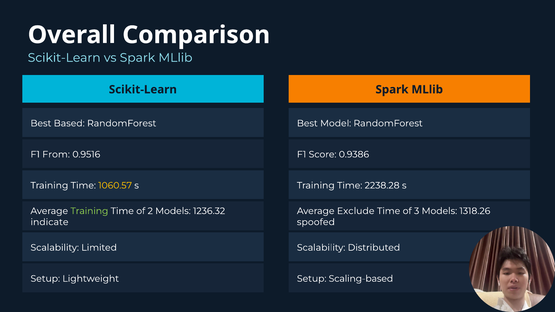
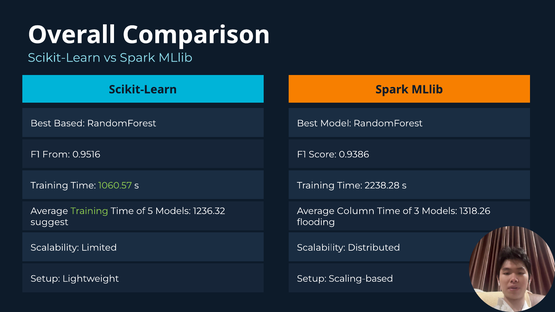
1060.57 colour: yellow -> light green (115, 186)
2: 2 -> 5 (150, 211)
Exclude: Exclude -> Column (356, 211)
indicate: indicate -> suggest (49, 222)
spoofed: spoofed -> flooding (316, 222)
